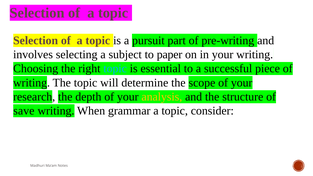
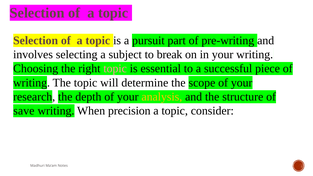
paper: paper -> break (170, 55)
topic colour: light blue -> pink (115, 69)
grammar: grammar -> precision (129, 111)
